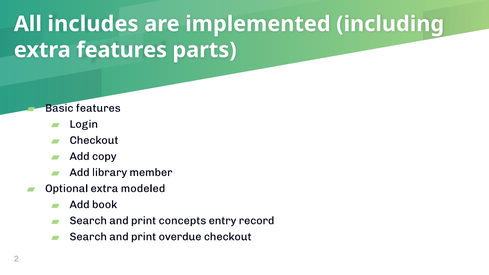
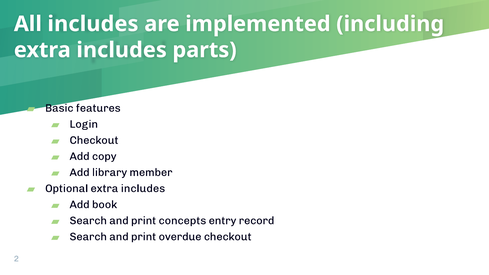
features: features -> includes (122, 50)
Optional extra modeled: modeled -> includes (143, 188)
